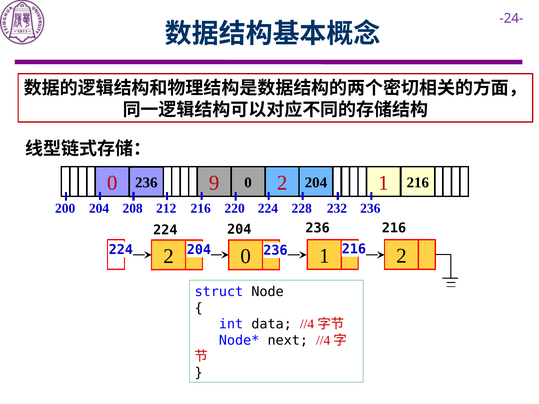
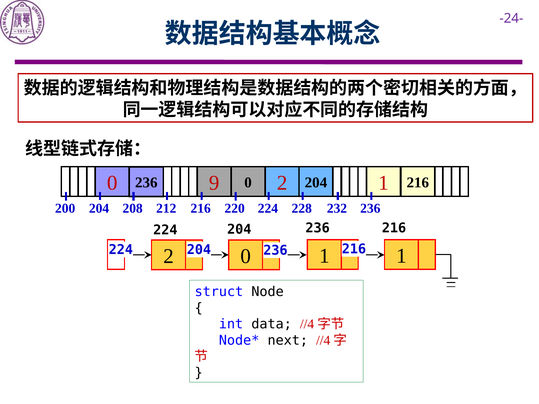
1 2: 2 -> 1 (401, 256)
